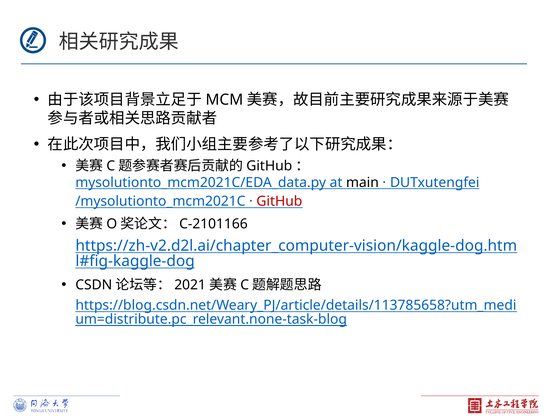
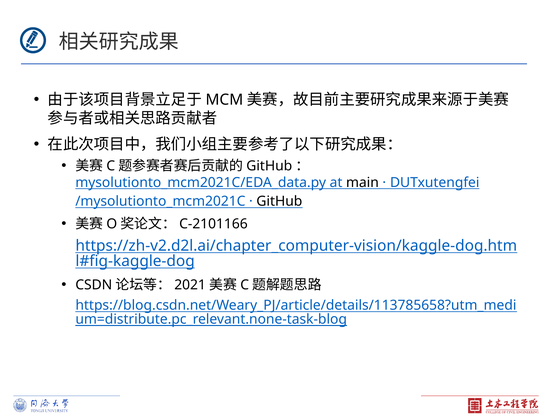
GitHub colour: red -> black (279, 201)
